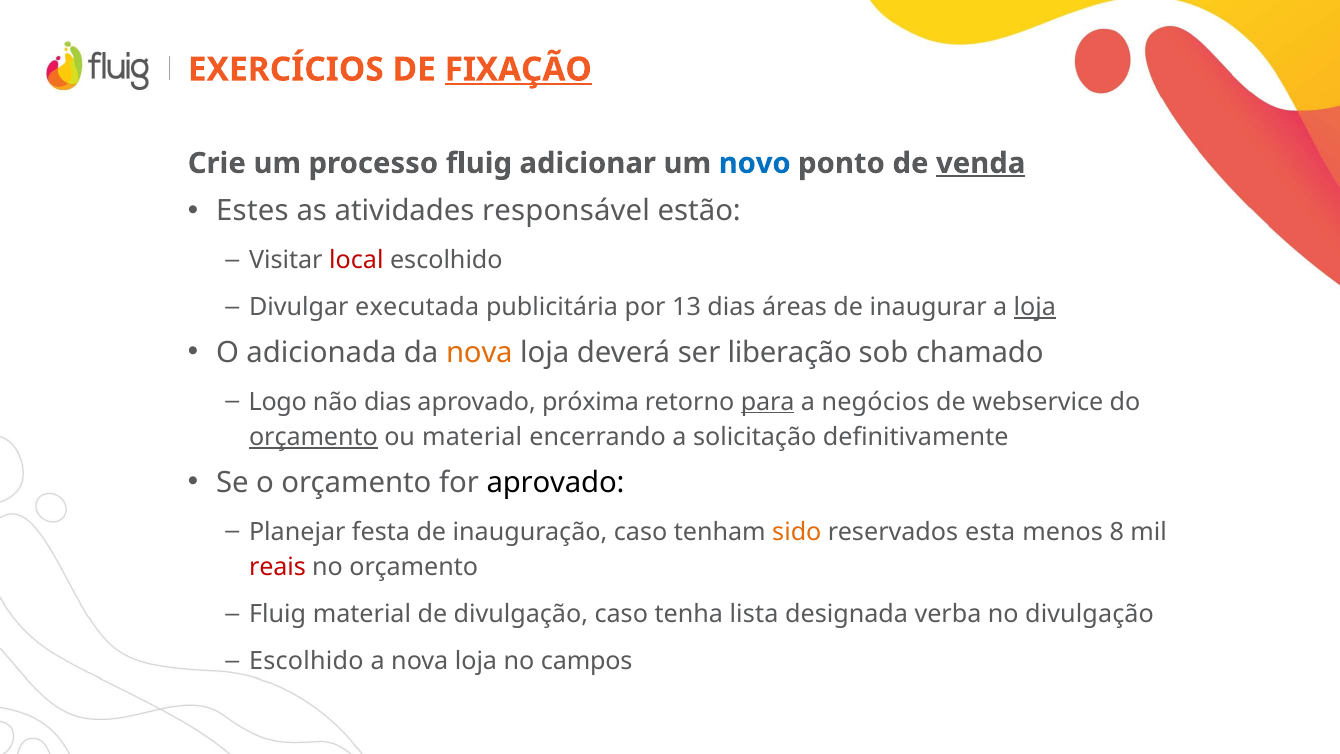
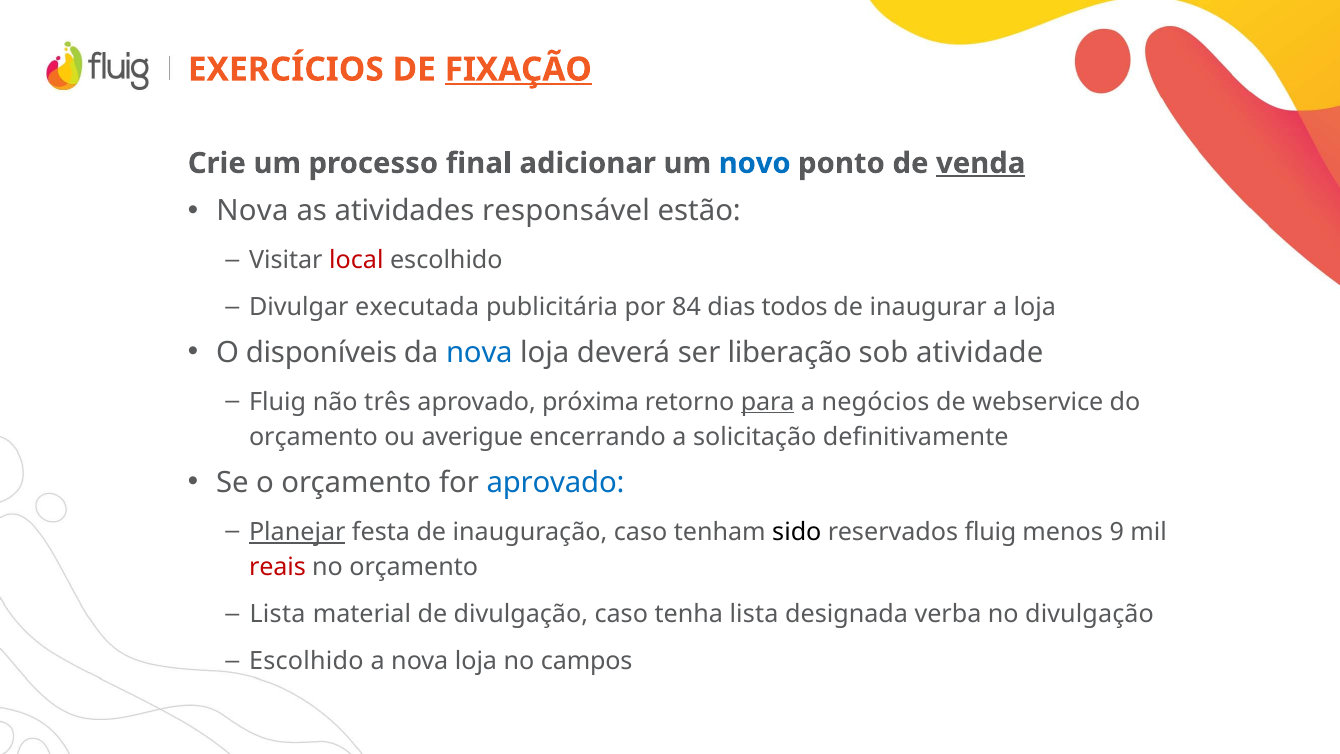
processo fluig: fluig -> final (479, 163)
Estes: Estes -> Nova (252, 211)
13: 13 -> 84 (687, 307)
áreas: áreas -> todos (795, 307)
loja underline: present -> none (1035, 307)
adicionada: adicionada -> disponíveis (322, 353)
nova colour: orange -> blue (479, 353)
chamado: chamado -> atividade (980, 353)
Logo: Logo -> Fluig (278, 402)
não dias: dias -> três (387, 402)
orçamento underline: present -> none (313, 437)
ou material: material -> averigue (472, 437)
aprovado colour: black -> blue (556, 483)
Planejar underline: none -> present (297, 532)
sido colour: orange -> black (797, 532)
reservados esta: esta -> fluig (990, 532)
8: 8 -> 9 (1117, 532)
Fluig: Fluig -> Lista (277, 615)
